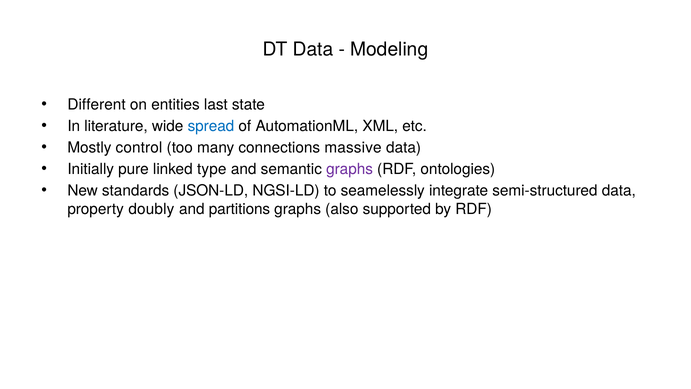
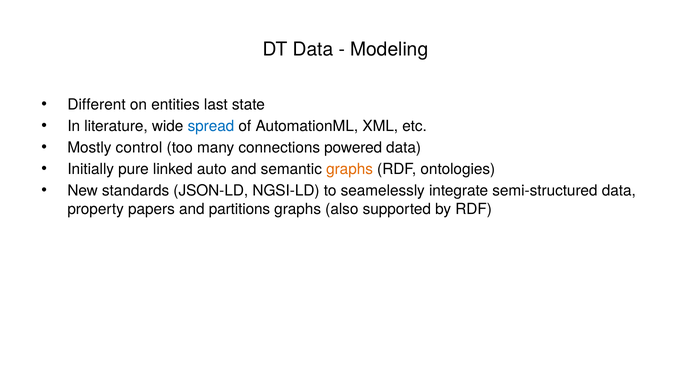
massive: massive -> powered (353, 147)
type: type -> auto (212, 169)
graphs colour: purple -> orange (350, 169)
doubly: doubly -> papers (151, 209)
